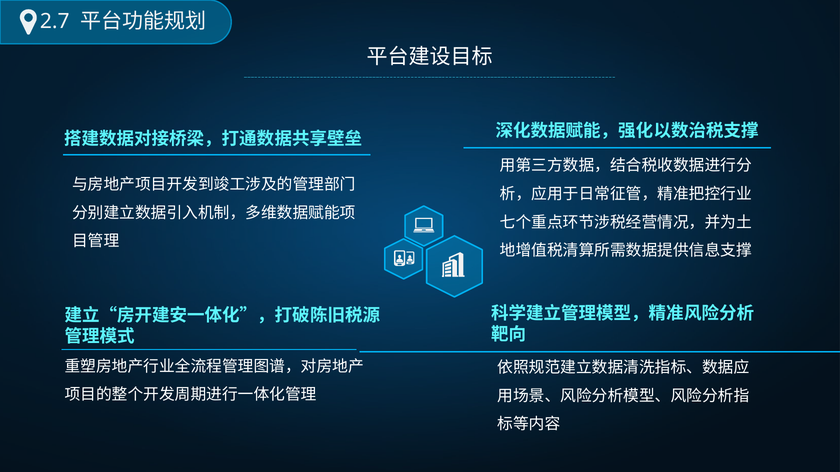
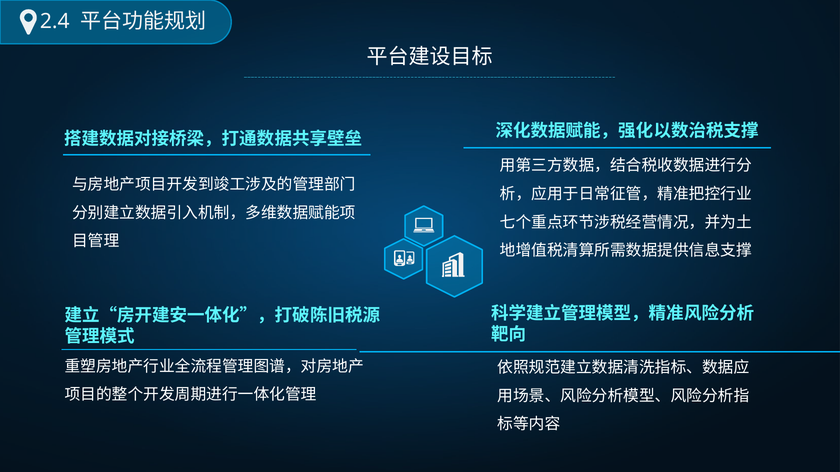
2.7: 2.7 -> 2.4 (55, 21)
